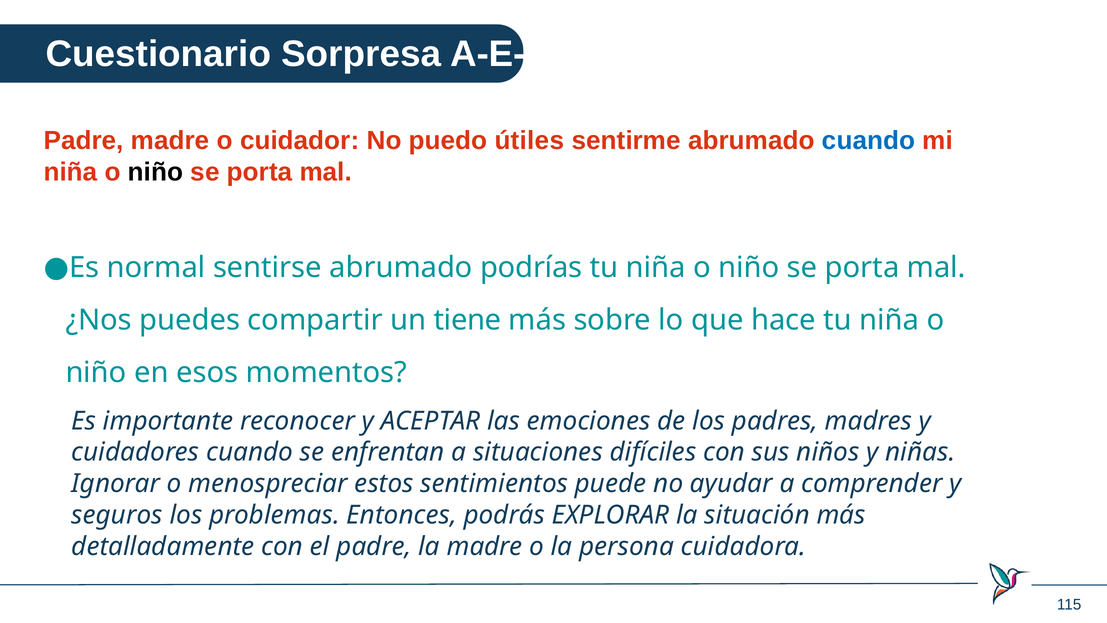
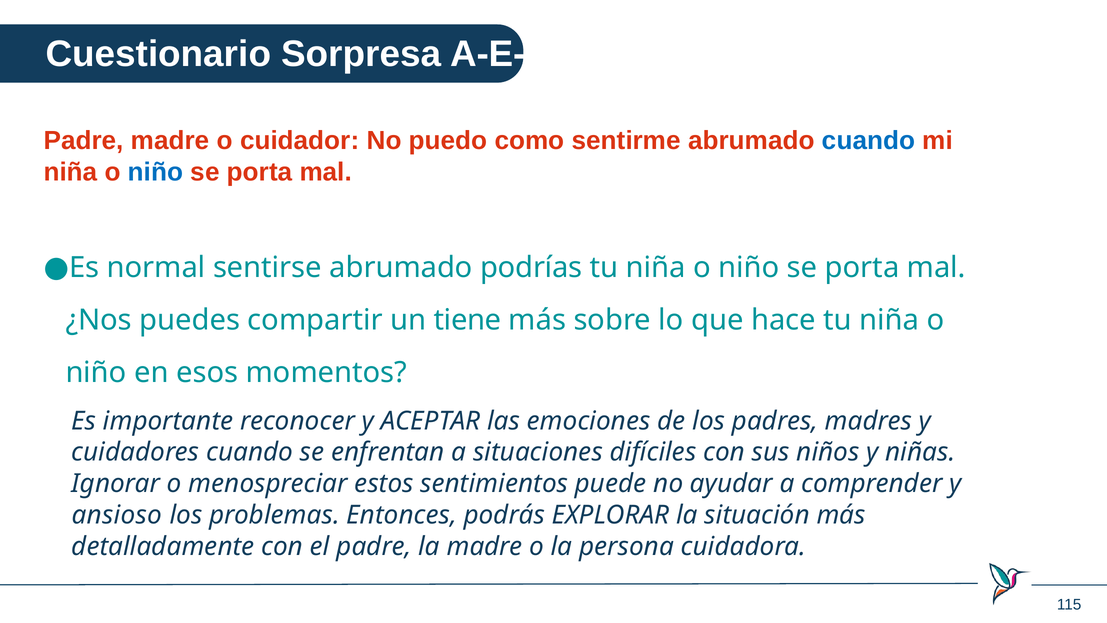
útiles: útiles -> como (529, 141)
niño colour: black -> blue (156, 172)
seguros: seguros -> ansioso (117, 515)
